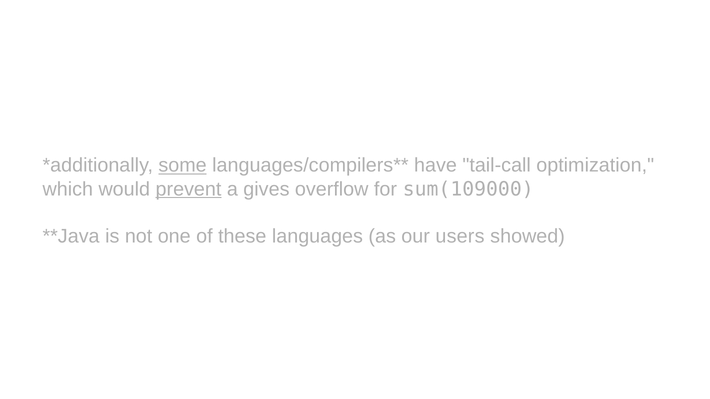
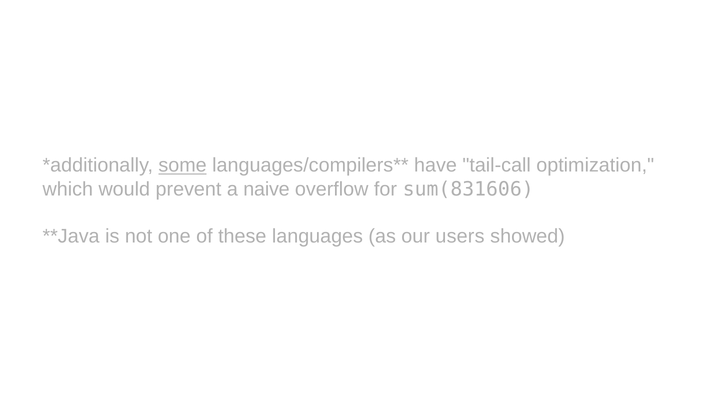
prevent underline: present -> none (189, 189)
gives: gives -> naive (267, 189)
sum(109000: sum(109000 -> sum(831606 (468, 189)
